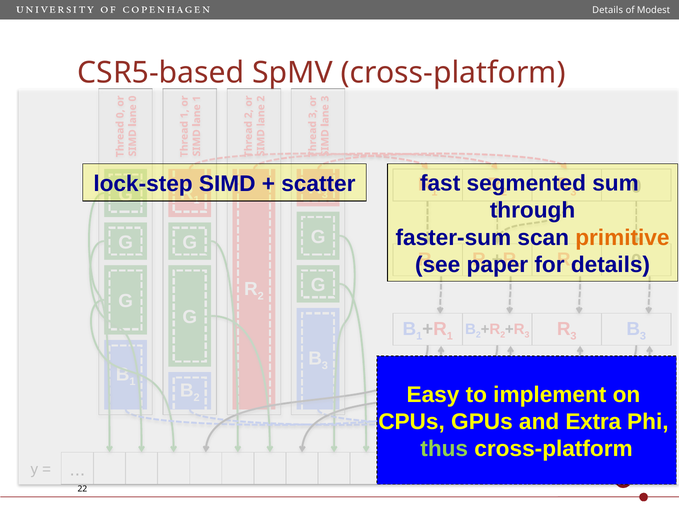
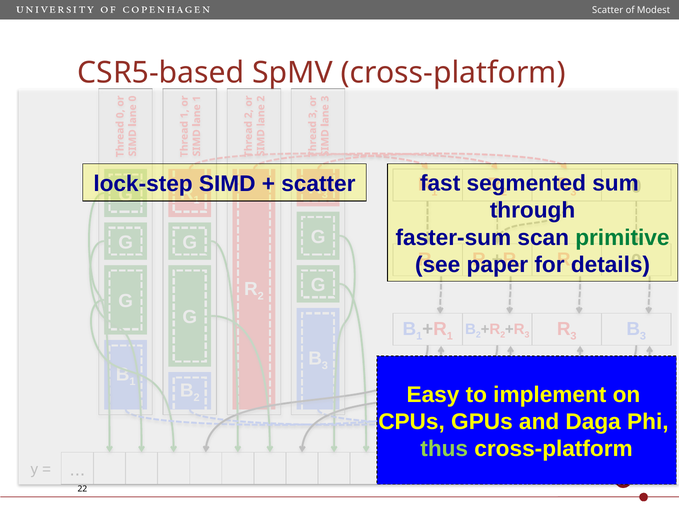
Details: Details -> Scatter (608, 10)
primitive colour: orange -> green (622, 238)
Extra: Extra -> Daga (593, 422)
